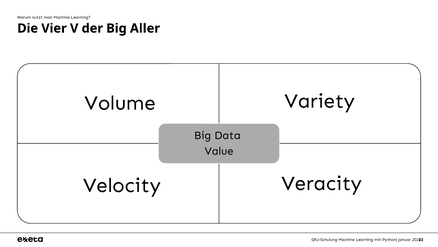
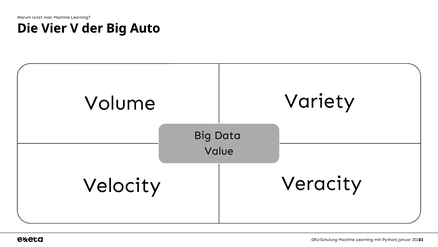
Aller: Aller -> Auto (145, 28)
